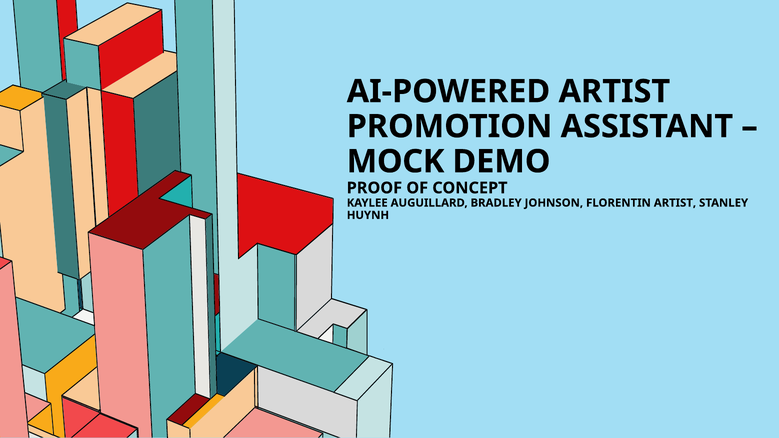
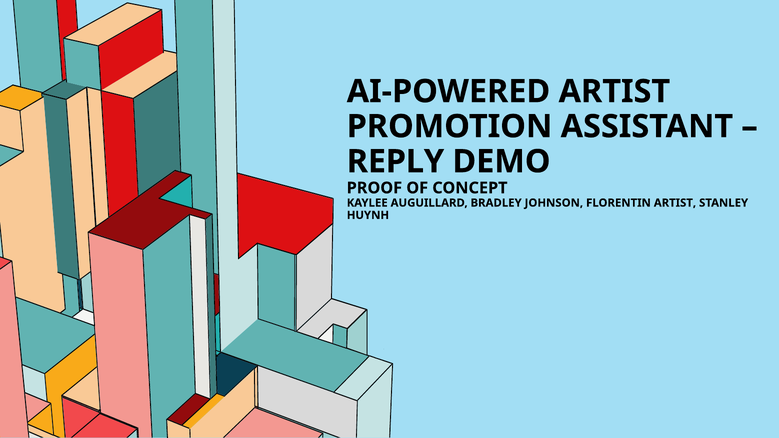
MOCK: MOCK -> REPLY (395, 162)
